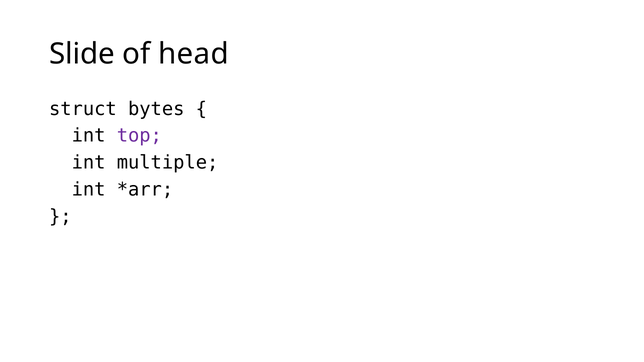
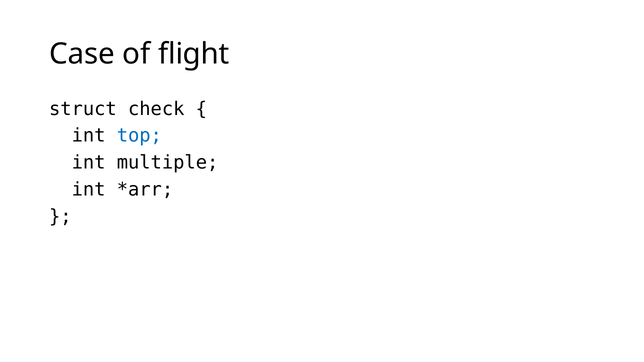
Slide: Slide -> Case (82, 54)
head: head -> flight (194, 54)
bytes: bytes -> check (156, 109)
top colour: purple -> blue (139, 136)
